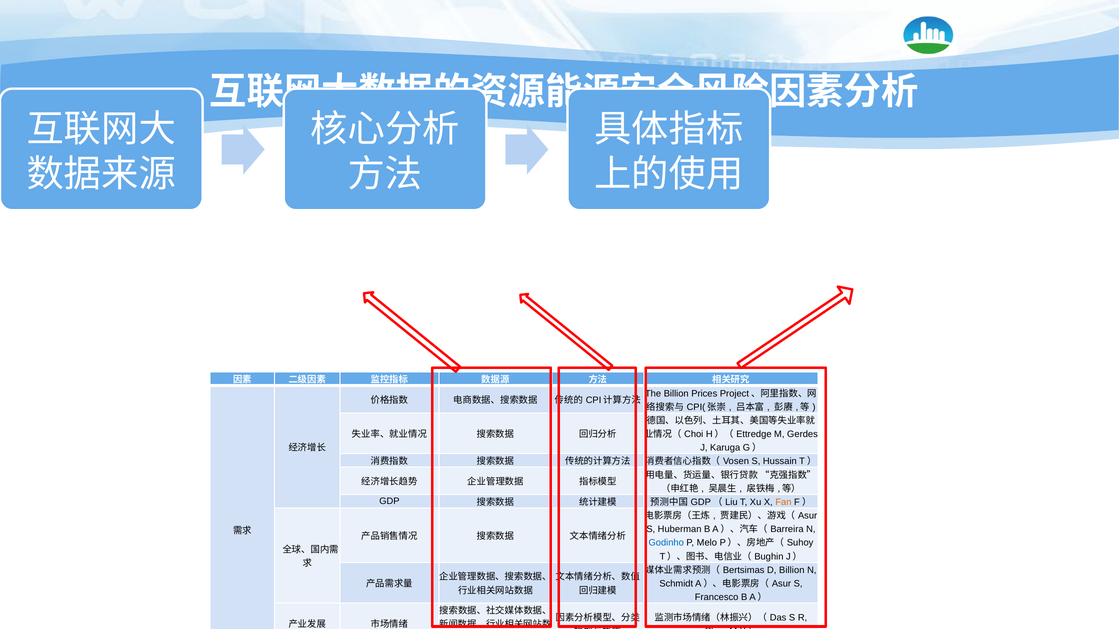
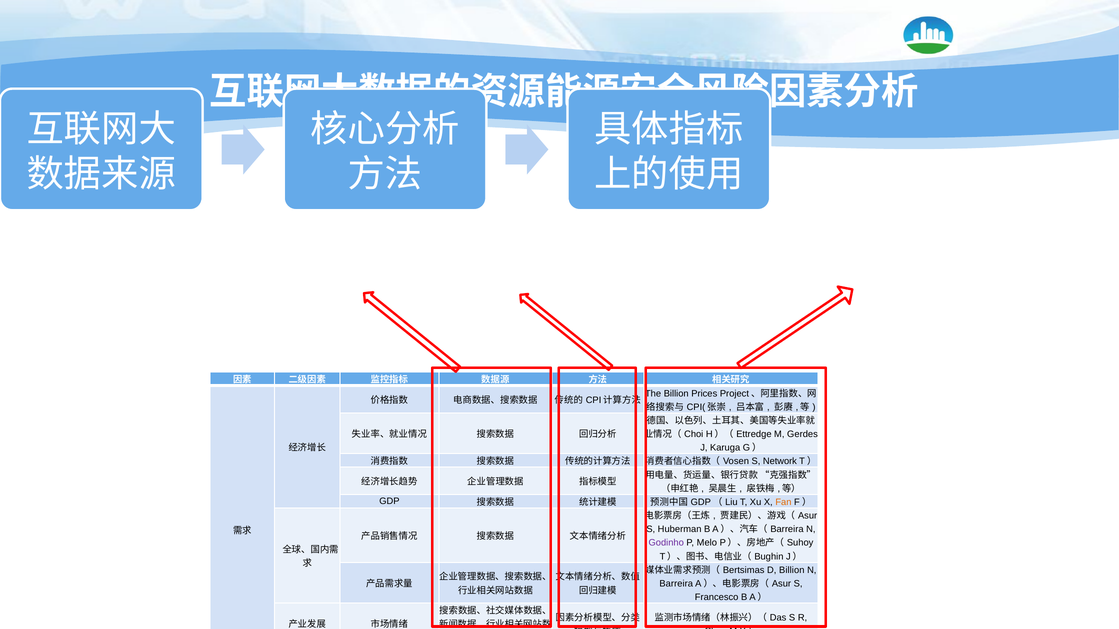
Hussain: Hussain -> Network (780, 462)
Godinho colour: blue -> purple (666, 543)
Schmidt: Schmidt -> Barreira (676, 584)
